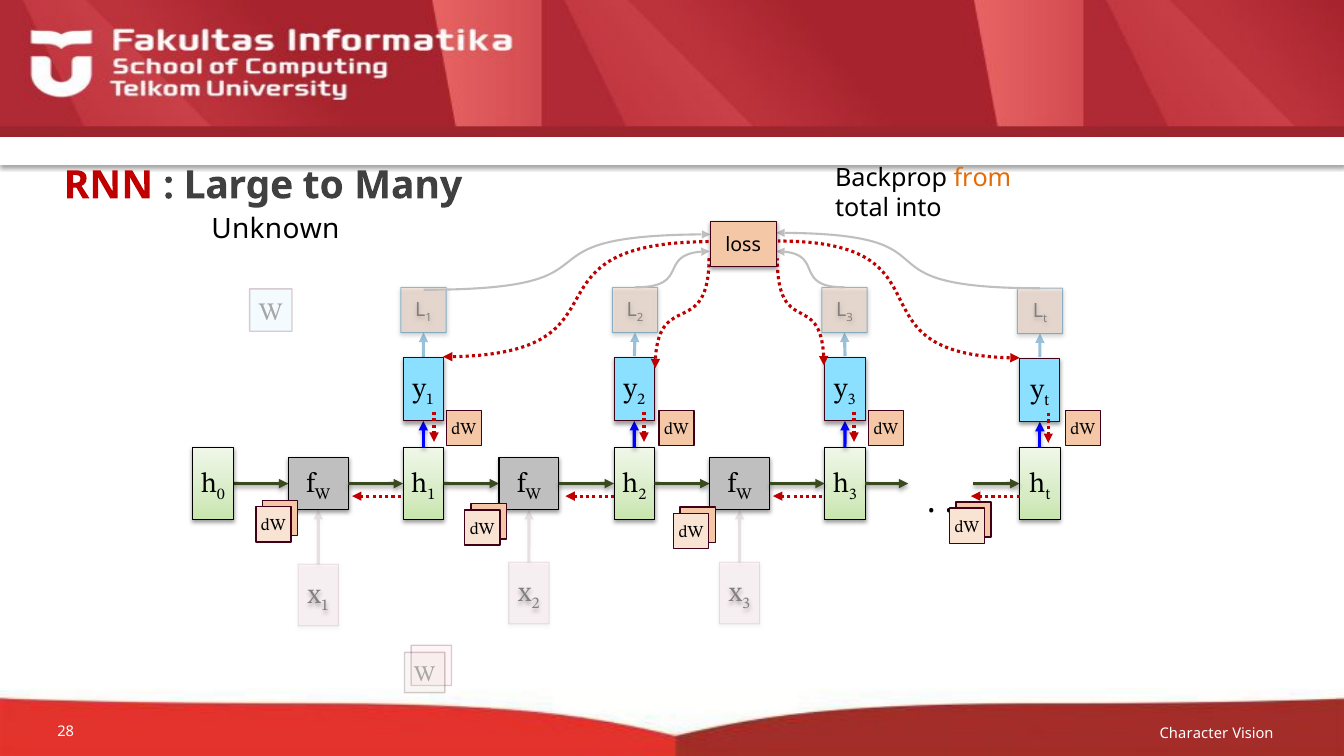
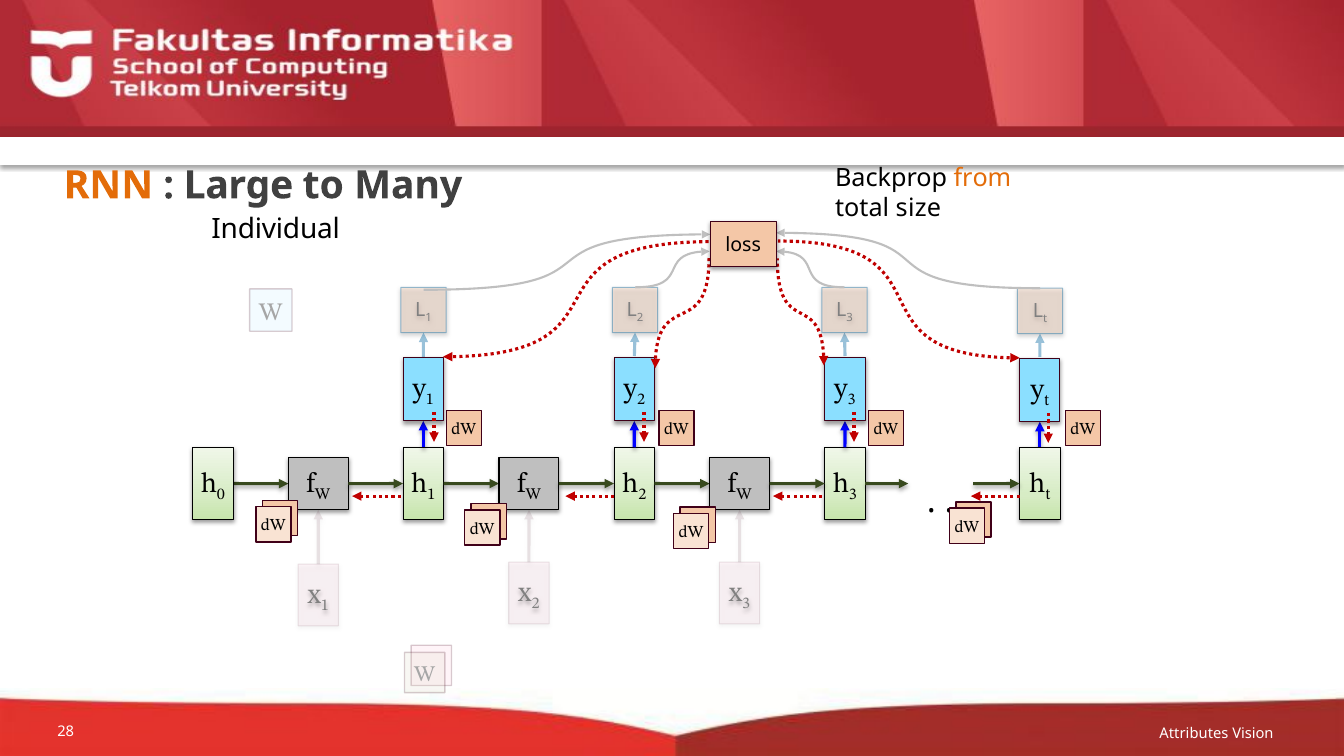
RNN colour: red -> orange (108, 185)
into: into -> size (918, 209)
Unknown: Unknown -> Individual (276, 229)
Character: Character -> Attributes (1194, 734)
